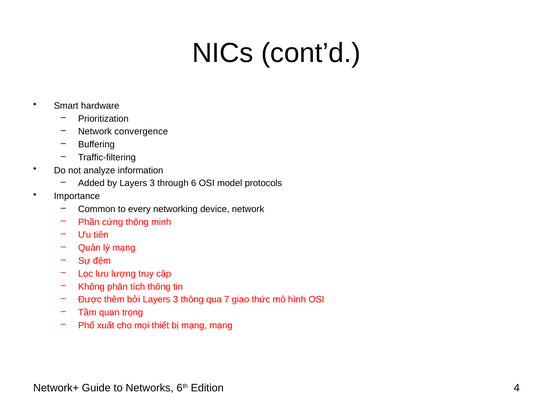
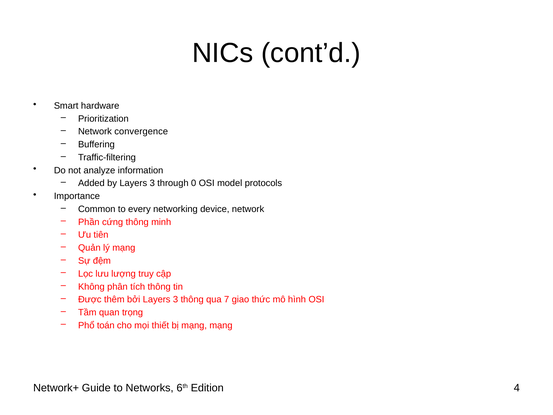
6: 6 -> 0 (194, 183)
xuất: xuất -> toán (106, 325)
